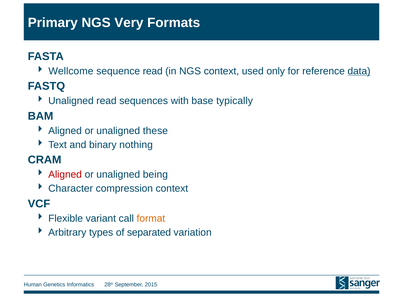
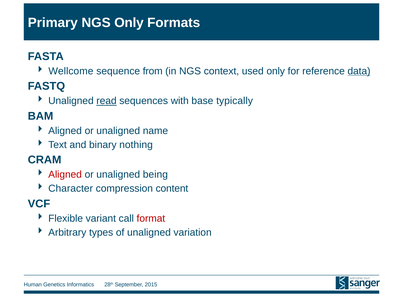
NGS Very: Very -> Only (129, 23)
sequence read: read -> from (153, 71)
read underline: none -> present (106, 101)
these: these -> name (155, 131)
compression context: context -> content (172, 189)
format colour: orange -> red (151, 219)
of separated: separated -> unaligned (149, 233)
